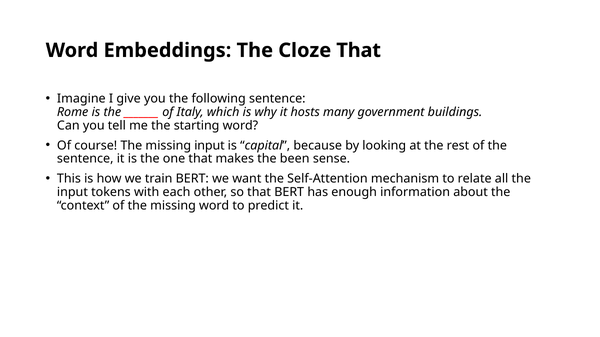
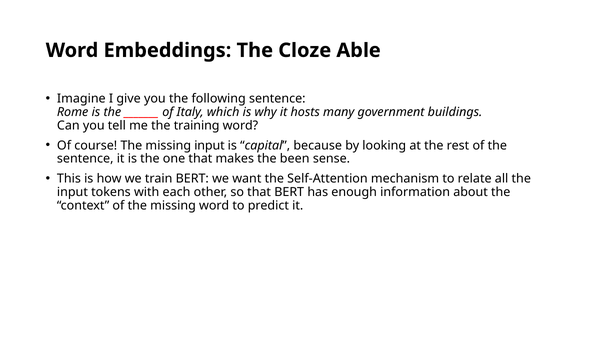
Cloze That: That -> Able (359, 50)
starting: starting -> training (197, 126)
